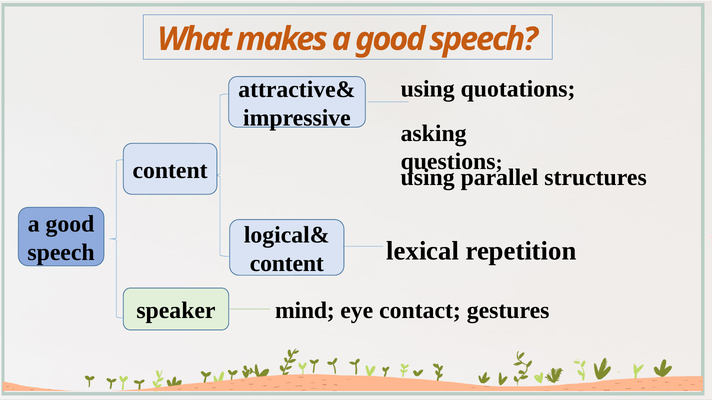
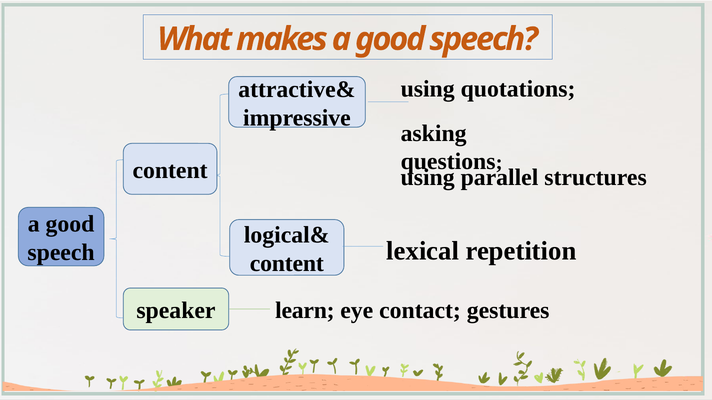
mind: mind -> learn (305, 311)
